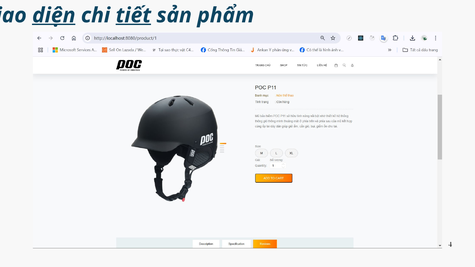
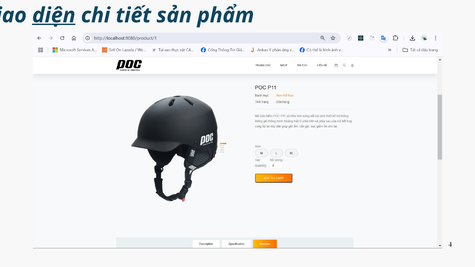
tiết underline: present -> none (133, 15)
